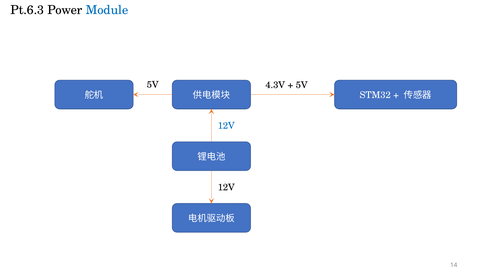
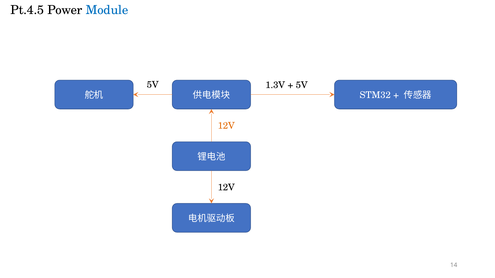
Pt.6.3: Pt.6.3 -> Pt.4.5 (27, 10)
4.3V: 4.3V -> 1.3V (275, 85)
12V colour: blue -> orange (226, 126)
